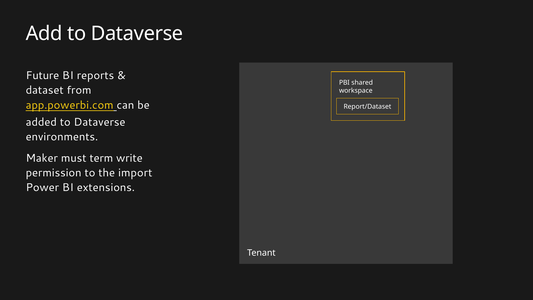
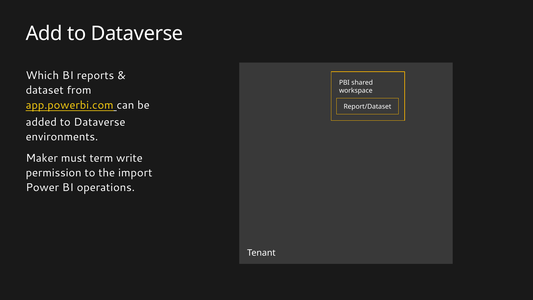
Future: Future -> Which (42, 76)
extensions: extensions -> operations (106, 188)
